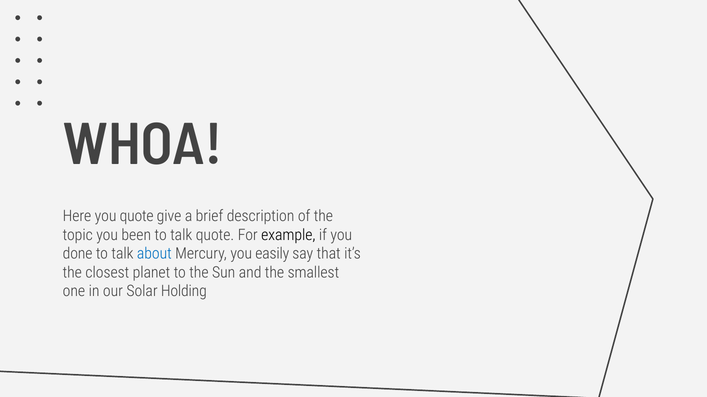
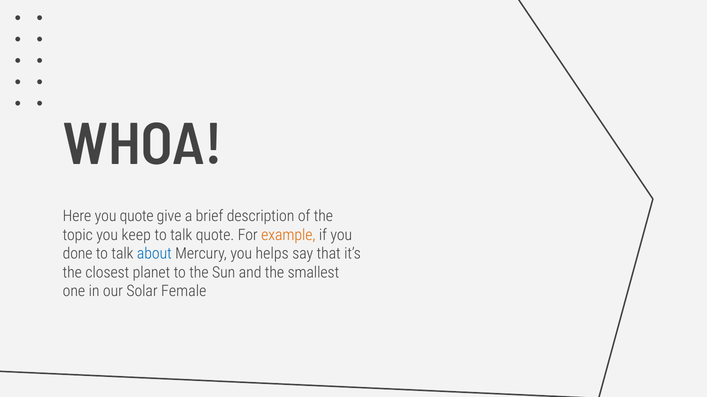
been: been -> keep (136, 235)
example colour: black -> orange (288, 235)
easily: easily -> helps (272, 254)
Holding: Holding -> Female (184, 292)
